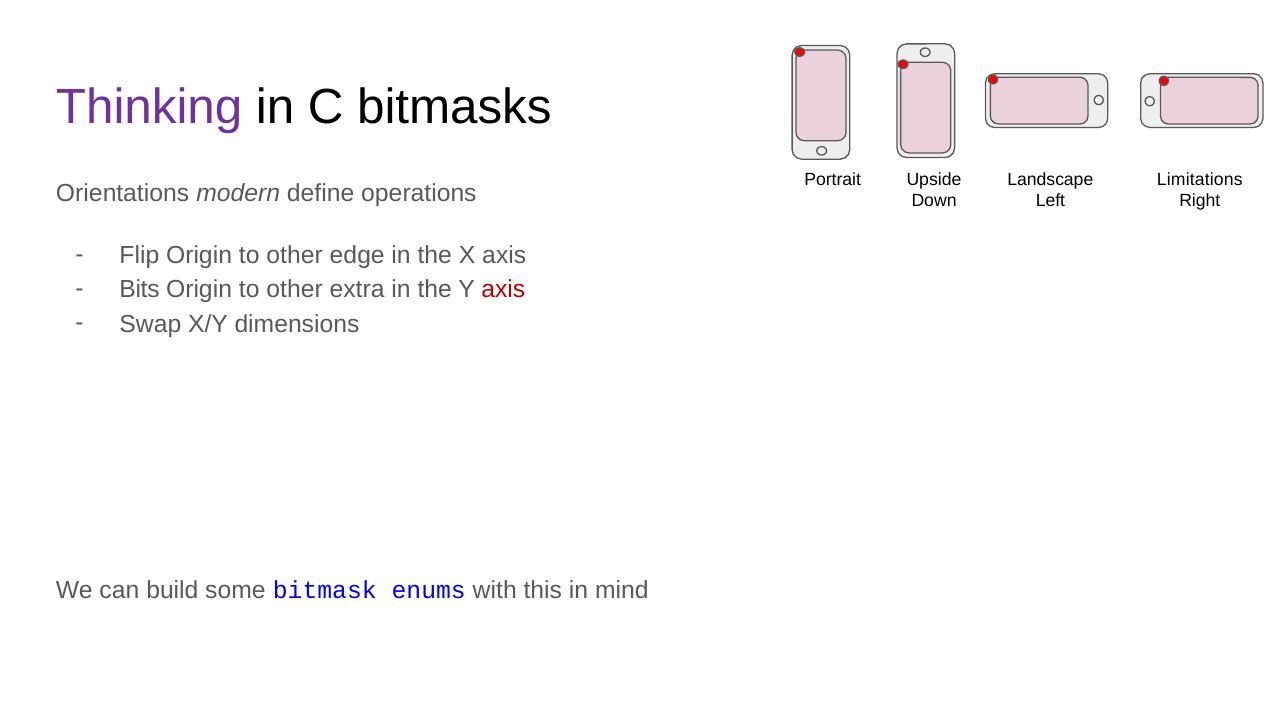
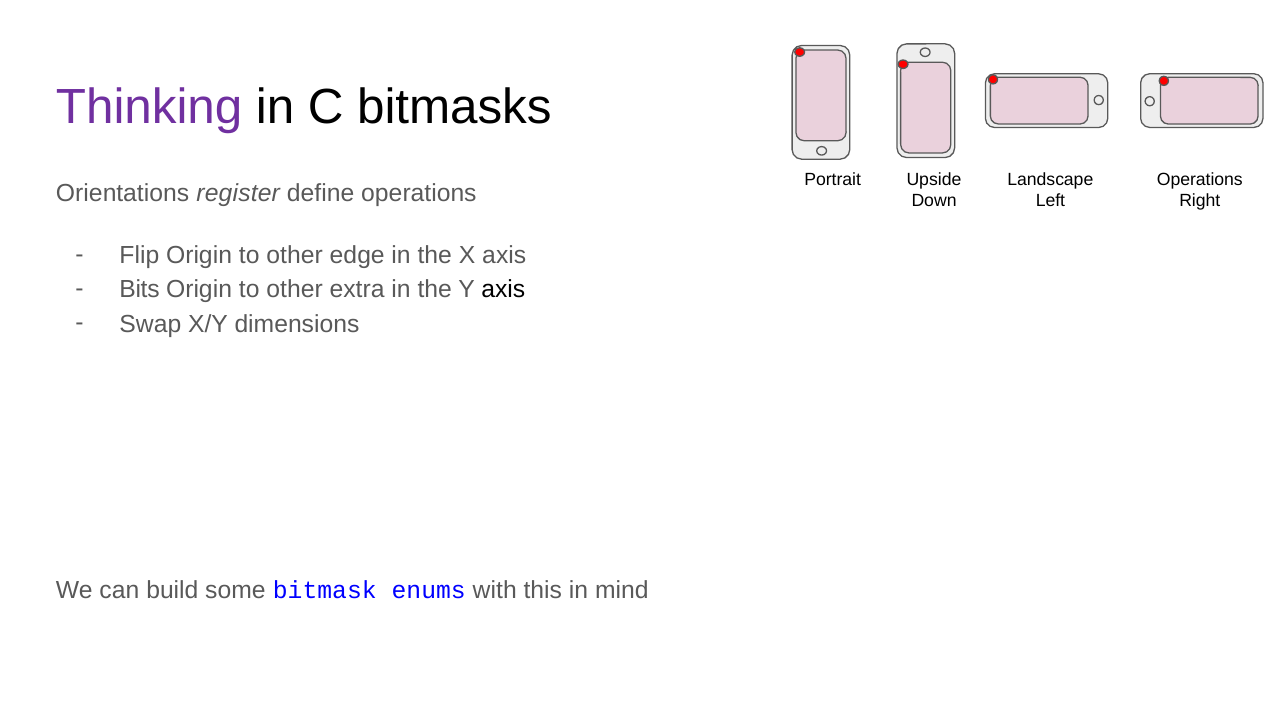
Limitations: Limitations -> Operations (1200, 180)
modern: modern -> register (238, 194)
axis colour: red -> black (503, 290)
